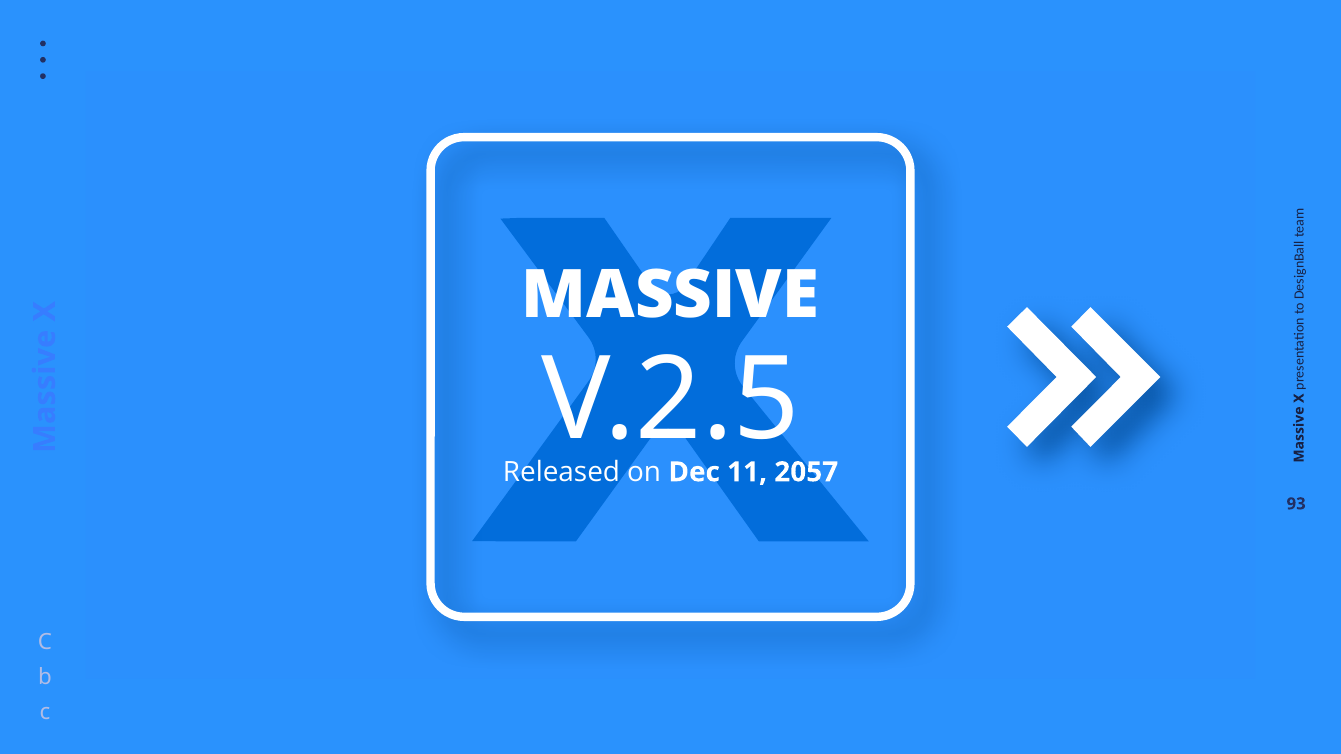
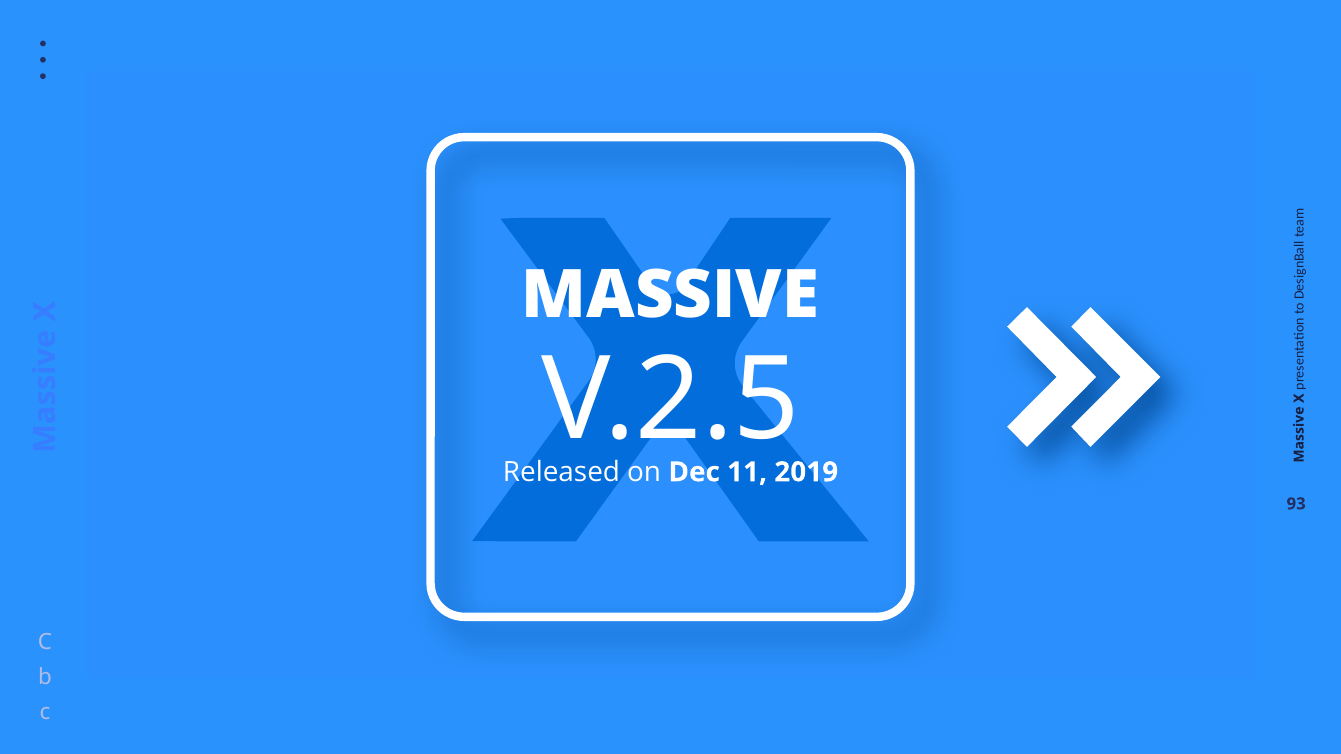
2057: 2057 -> 2019 (806, 472)
